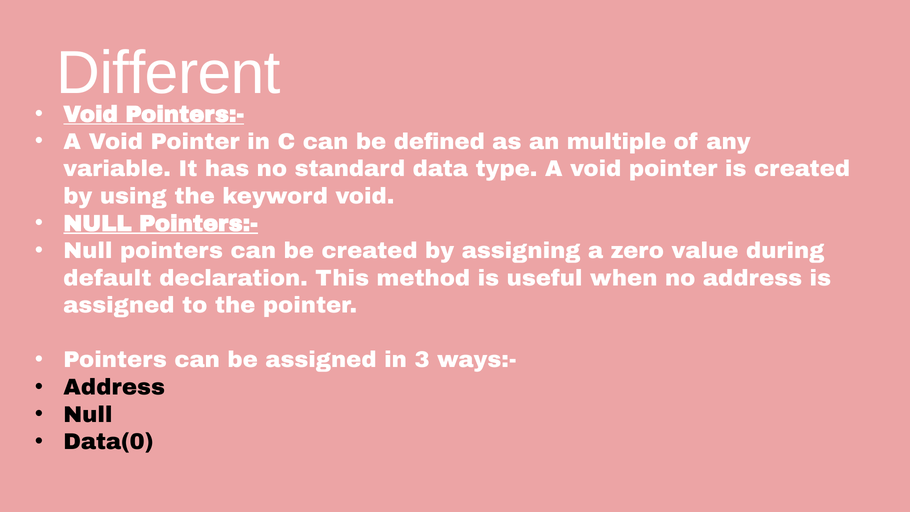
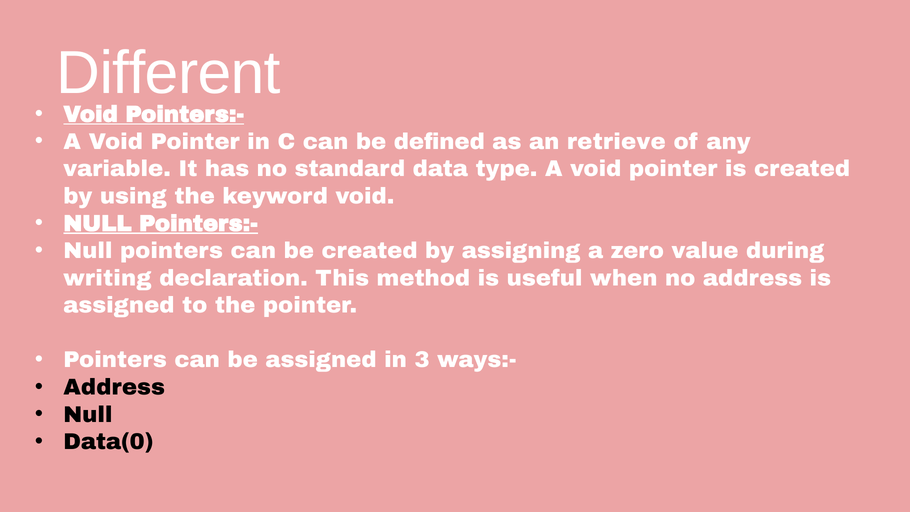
multiple: multiple -> retrieve (616, 141)
default: default -> writing (107, 278)
